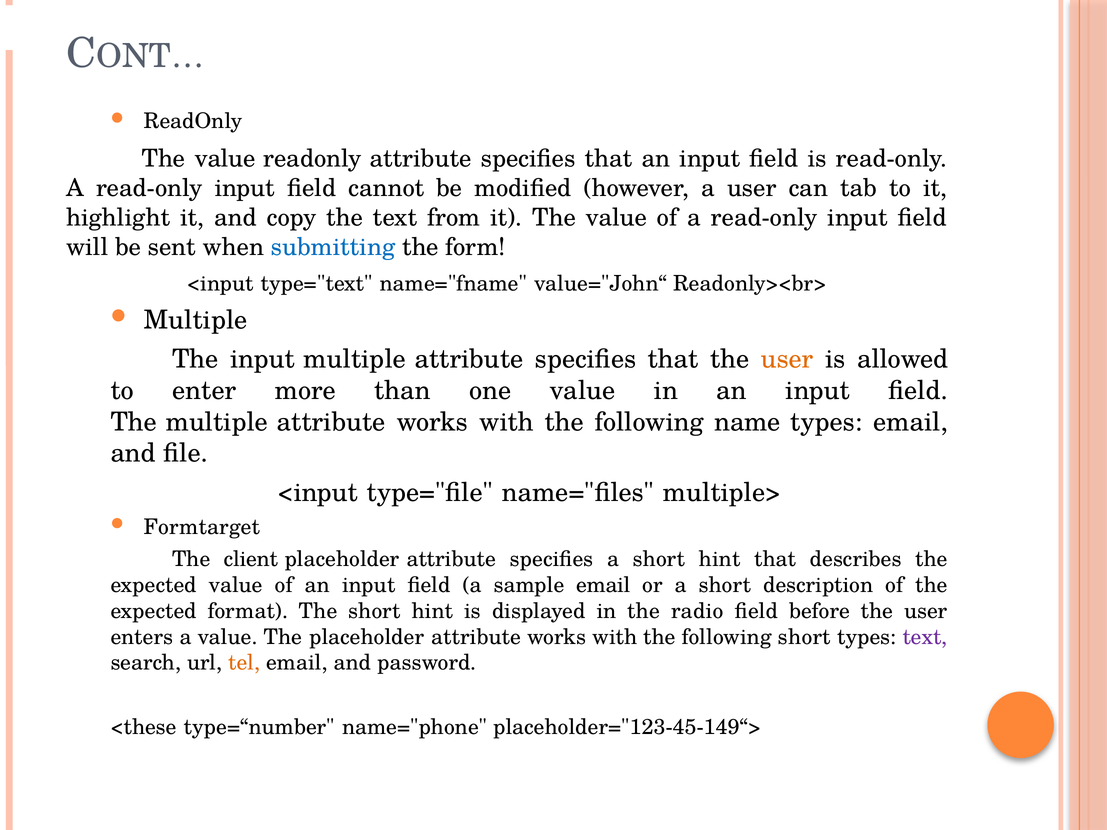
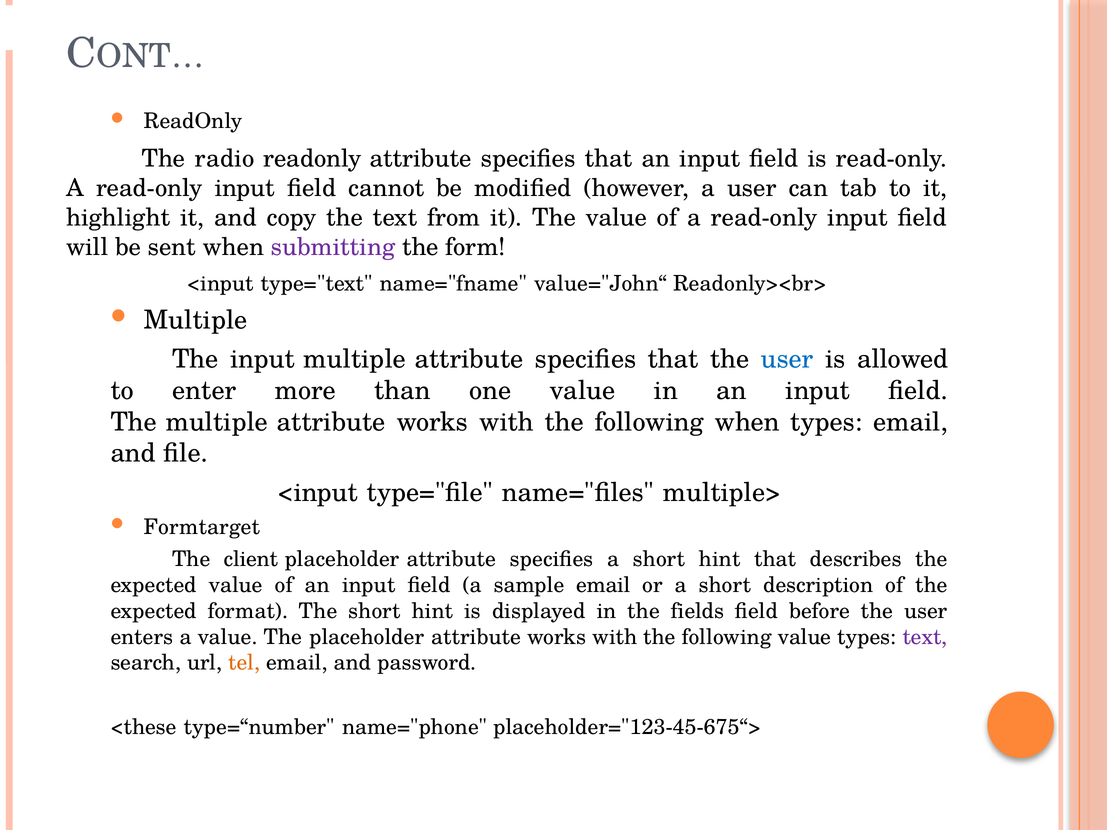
value: value -> radio (225, 158)
submitting colour: blue -> purple (333, 247)
user colour: orange -> blue (787, 359)
following name: name -> when (747, 422)
radio: radio -> fields (697, 611)
following short: short -> value (805, 637)
placeholder="123-45-149“>: placeholder="123-45-149“> -> placeholder="123-45-675“> (627, 728)
